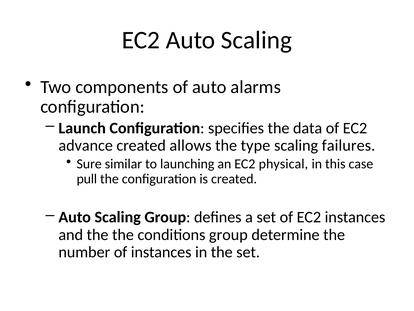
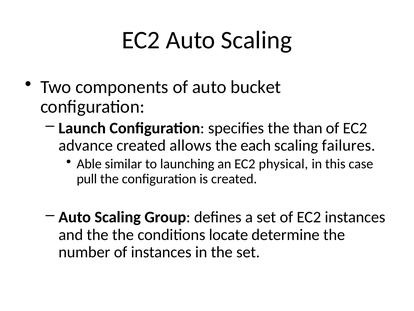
alarms: alarms -> bucket (256, 87)
data: data -> than (308, 128)
type: type -> each (256, 145)
Sure: Sure -> Able (89, 164)
conditions group: group -> locate (228, 234)
